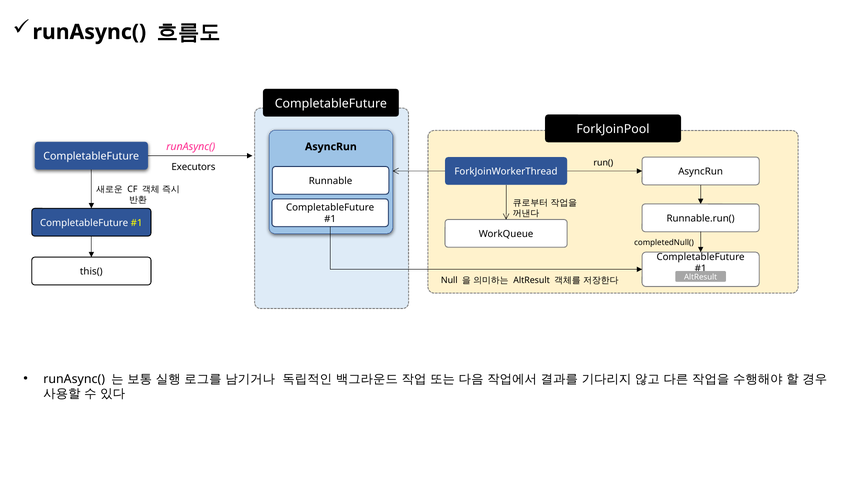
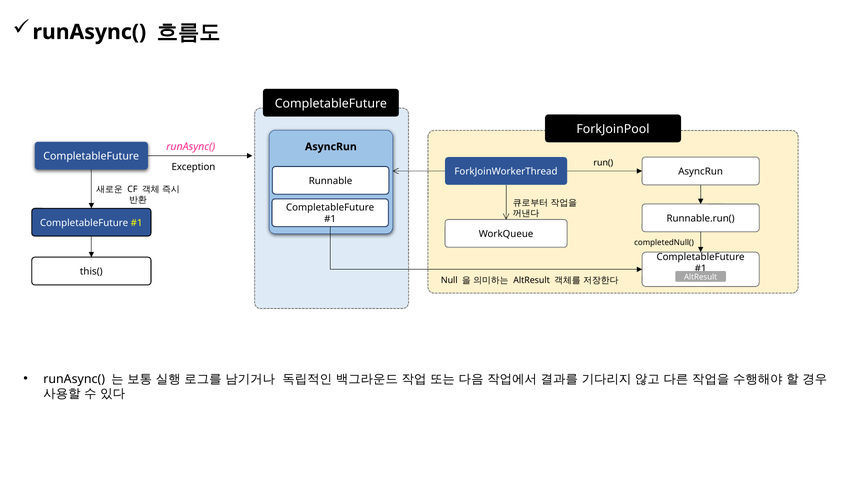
Executors: Executors -> Exception (193, 167)
